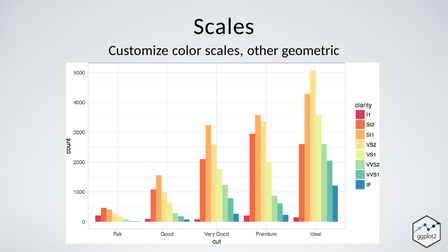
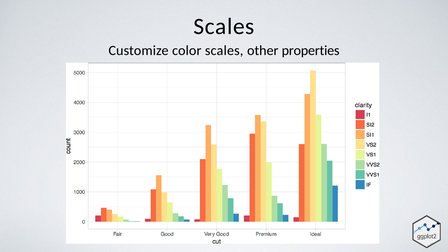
geometric: geometric -> properties (311, 51)
